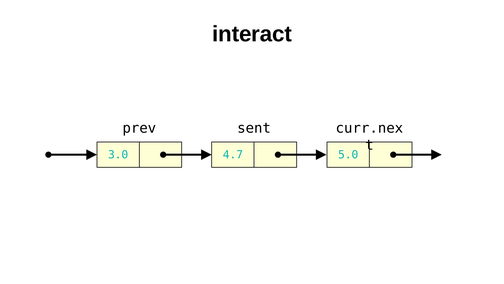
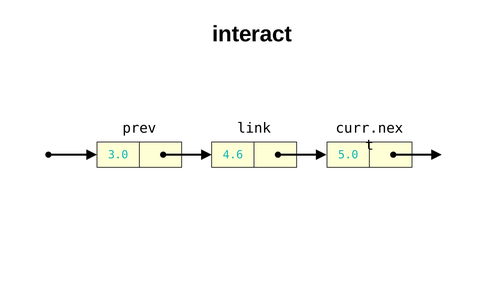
sent: sent -> link (254, 128)
4.7: 4.7 -> 4.6 (233, 155)
